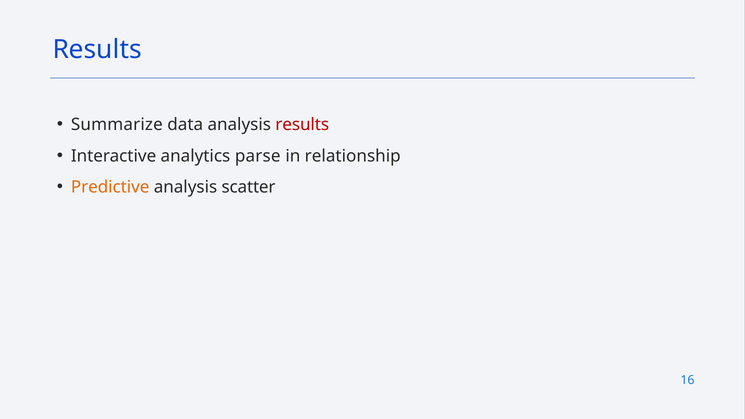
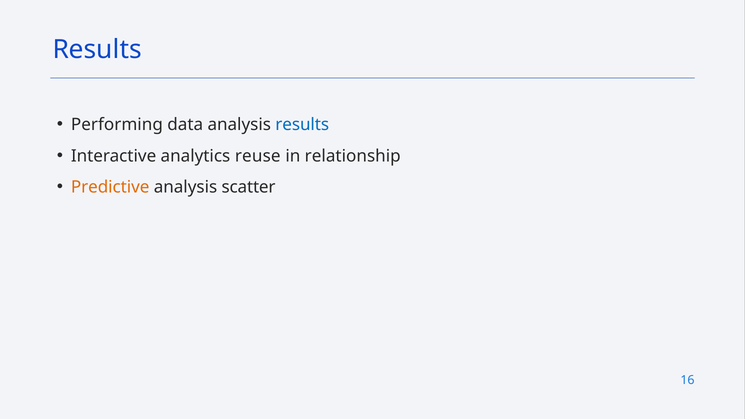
Summarize: Summarize -> Performing (117, 125)
results colour: red -> blue (302, 125)
parse: parse -> reuse (258, 156)
